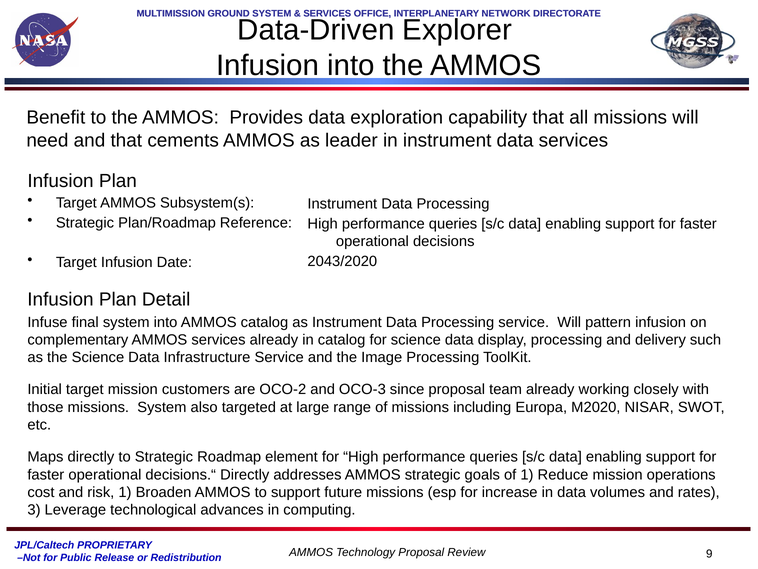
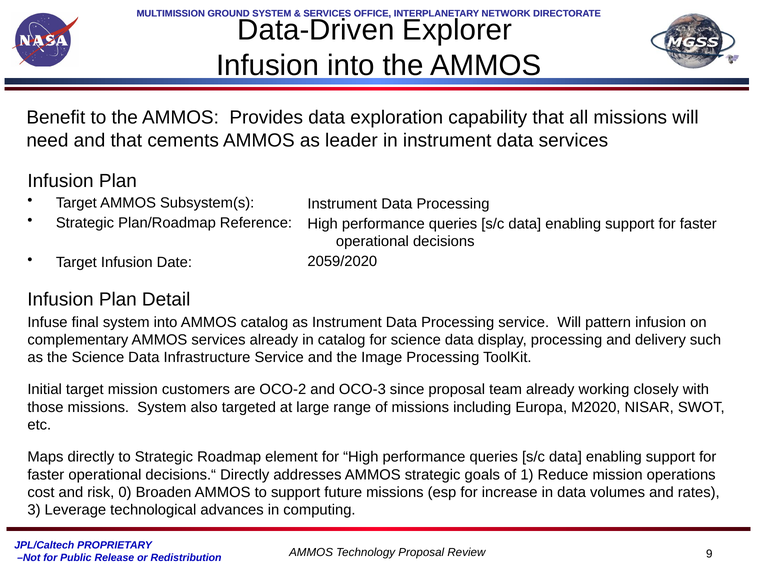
2043/2020: 2043/2020 -> 2059/2020 (342, 261)
risk 1: 1 -> 0 (125, 492)
